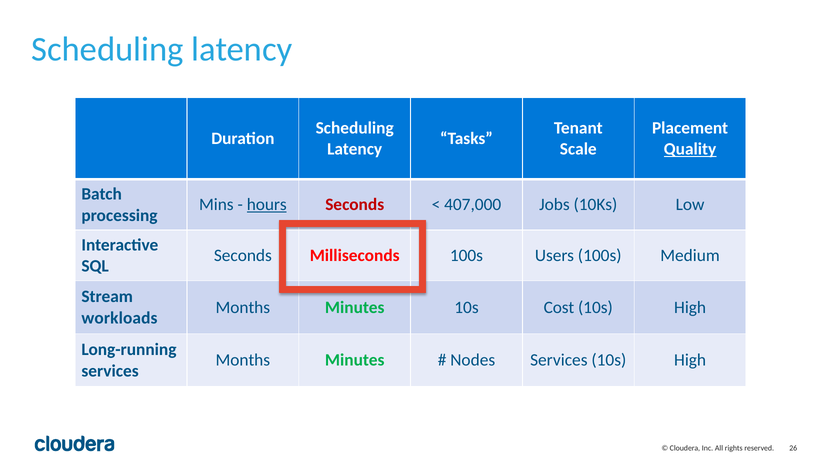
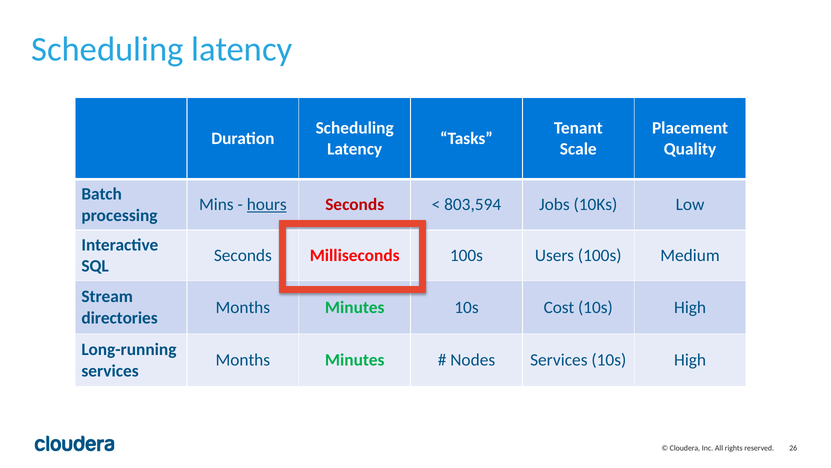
Quality underline: present -> none (690, 149)
407,000: 407,000 -> 803,594 (473, 205)
workloads: workloads -> directories (120, 318)
